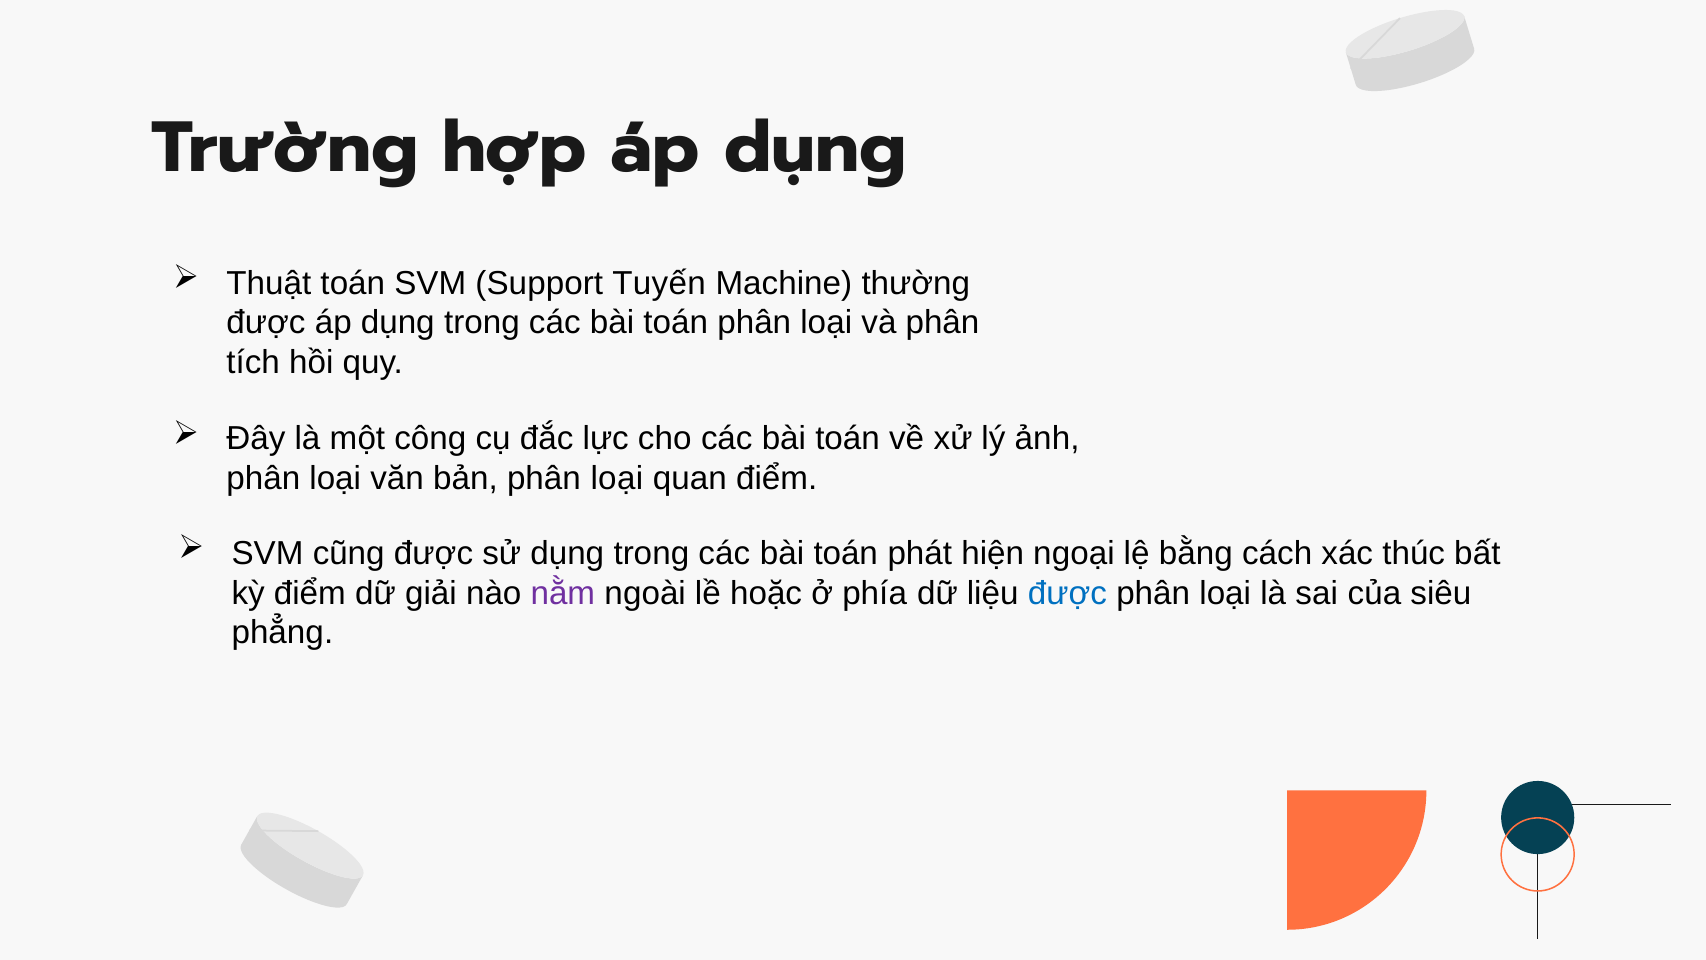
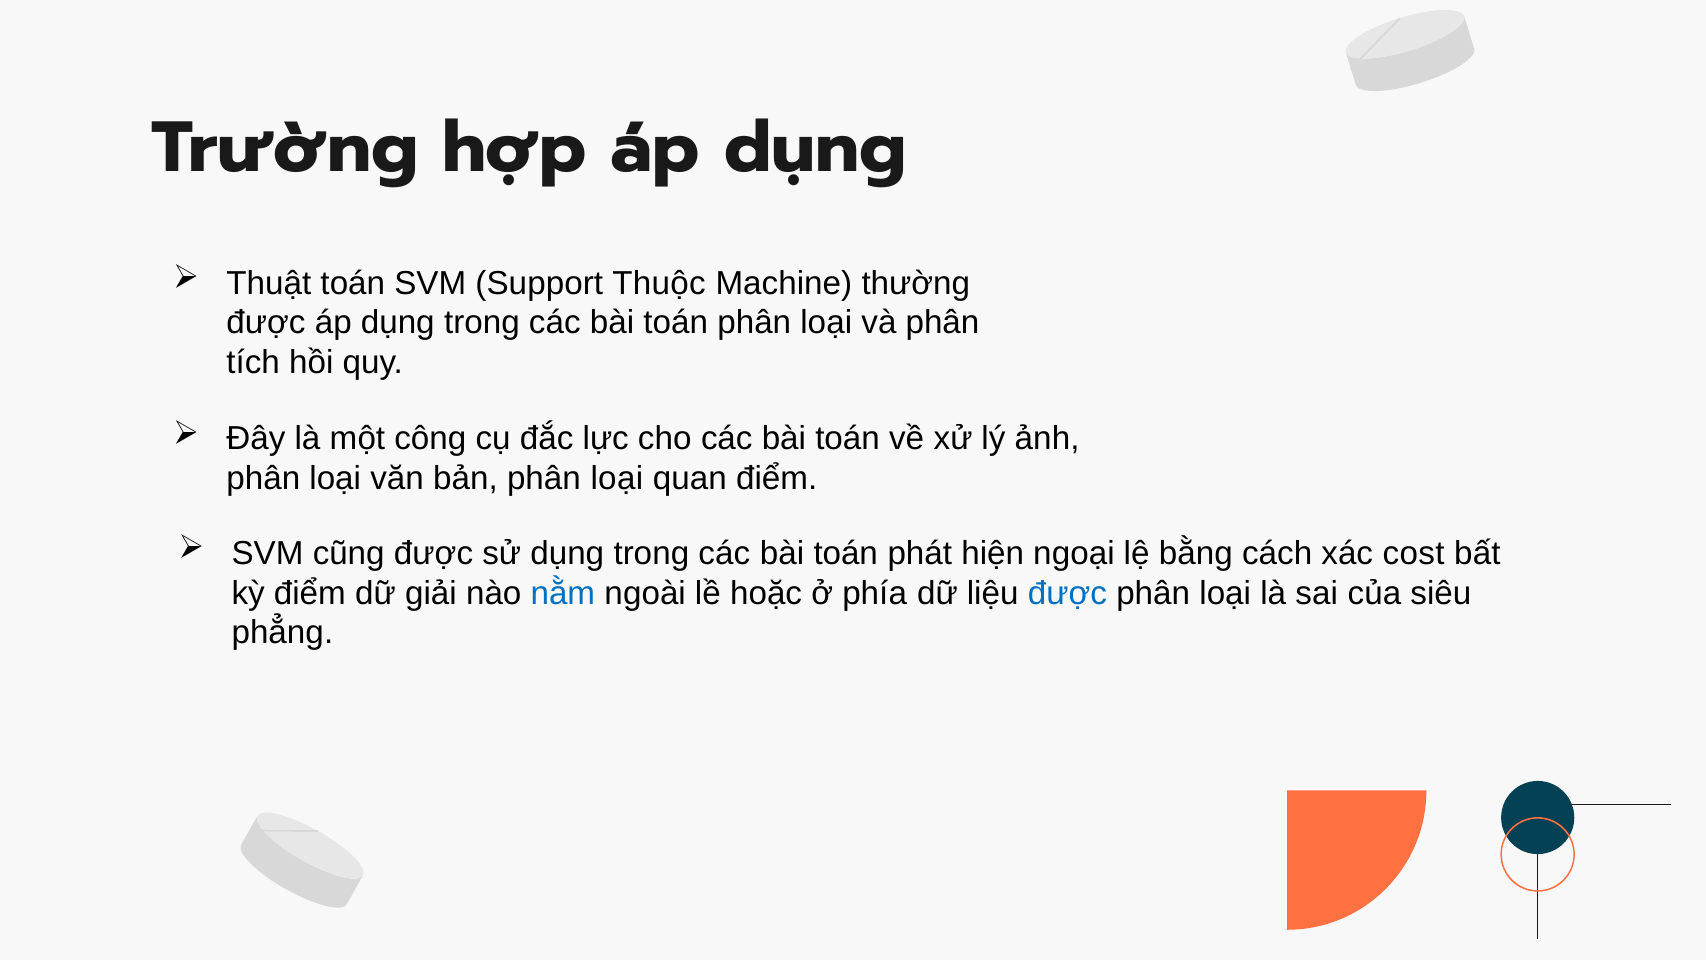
Tuyến: Tuyến -> Thuộc (659, 283)
thúc: thúc -> cost (1414, 553)
nằm colour: purple -> blue (563, 593)
